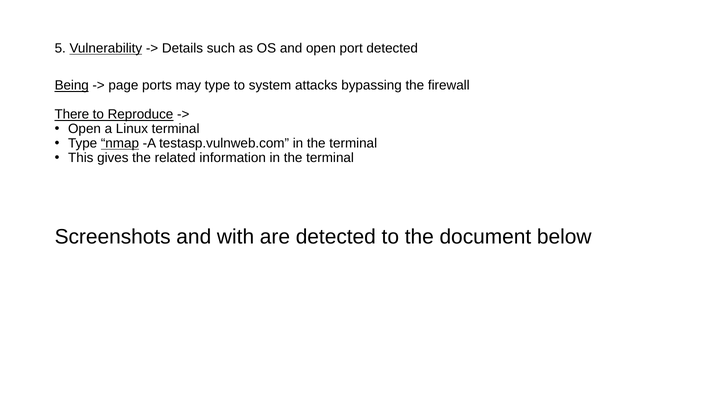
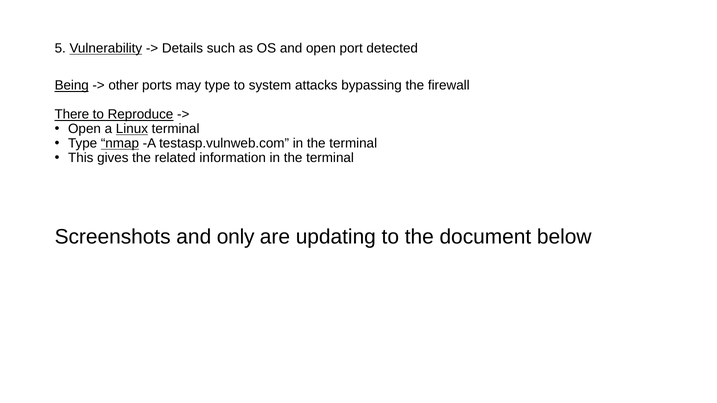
page: page -> other (123, 86)
Linux underline: none -> present (132, 129)
with: with -> only (236, 237)
are detected: detected -> updating (336, 237)
